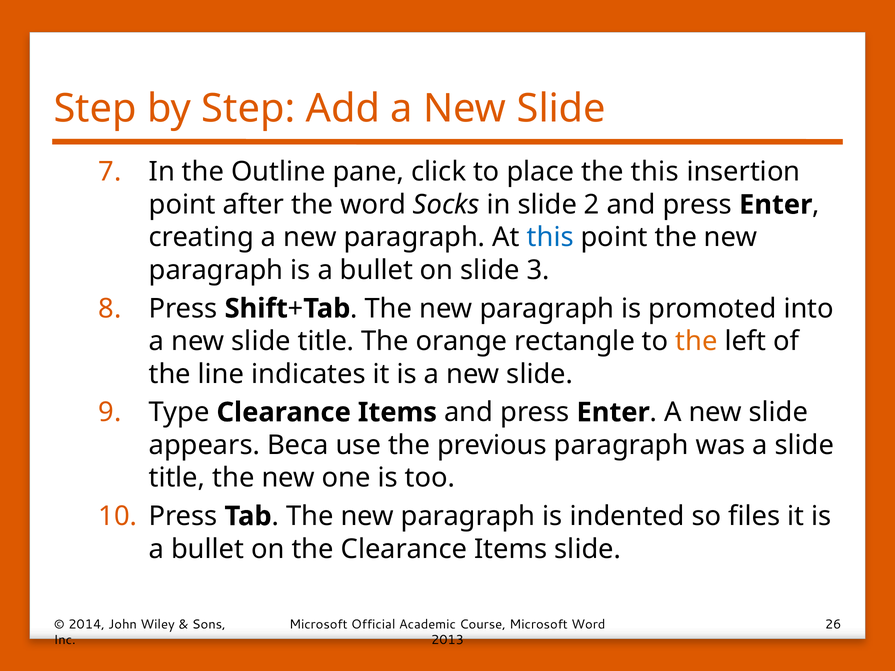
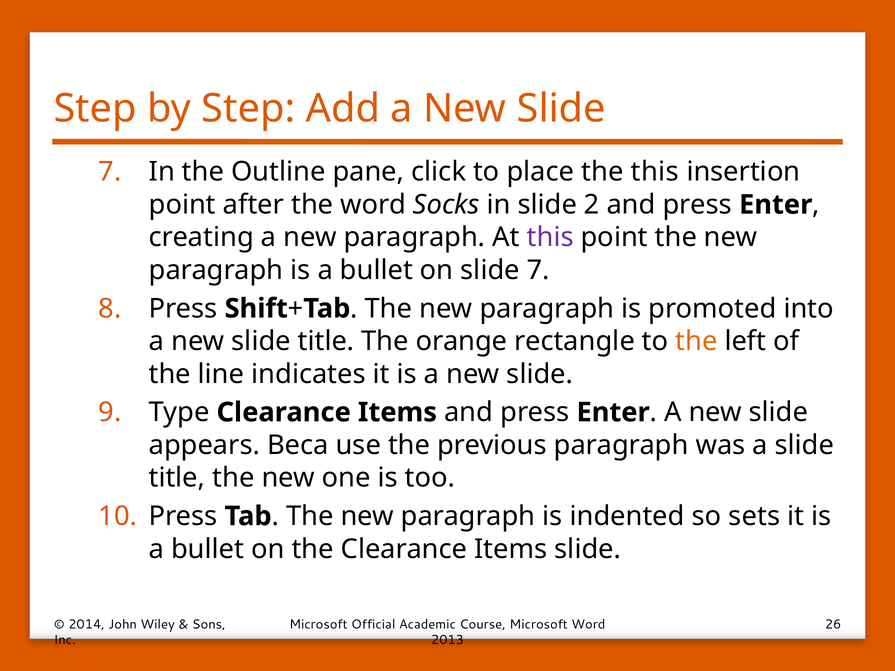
this colour: blue -> purple (550, 238)
on slide 3: 3 -> 7 (538, 270)
files: files -> sets (754, 516)
